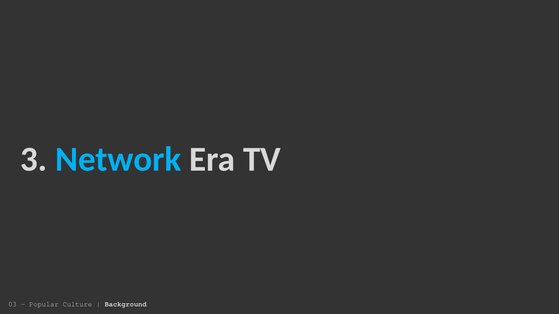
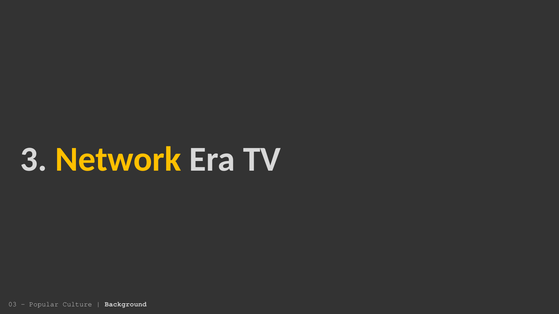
Network colour: light blue -> yellow (118, 159)
